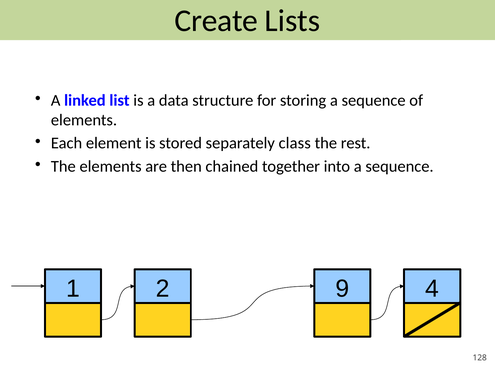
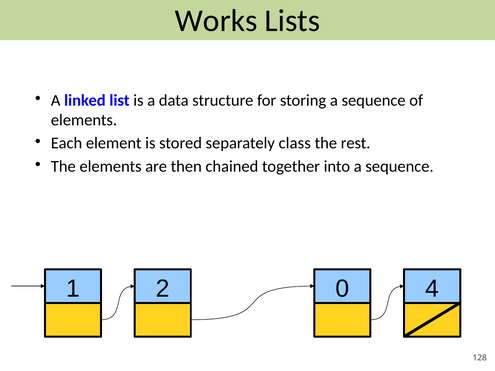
Create: Create -> Works (216, 21)
9: 9 -> 0 (342, 289)
